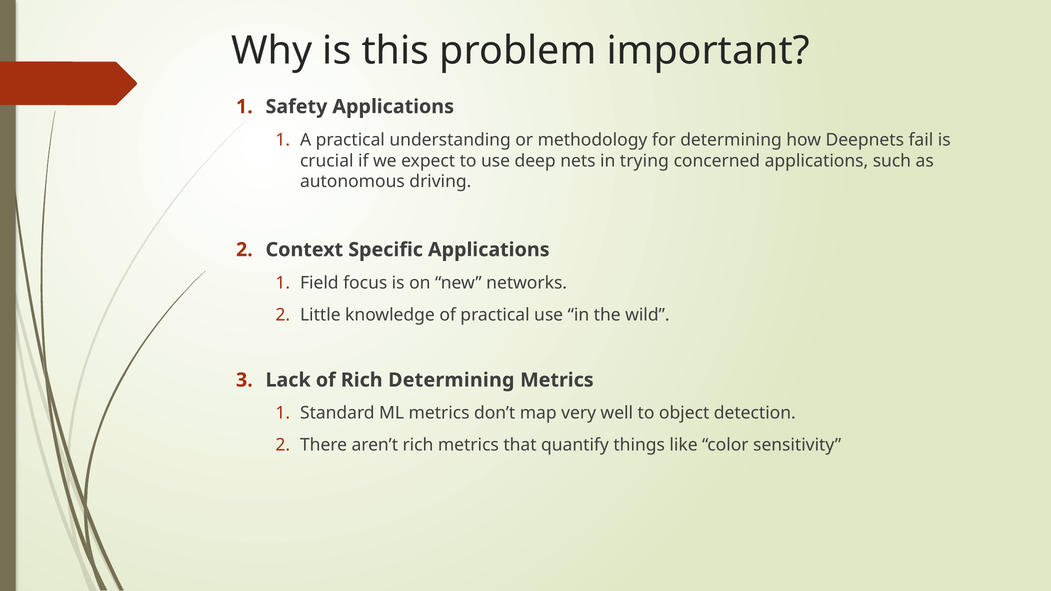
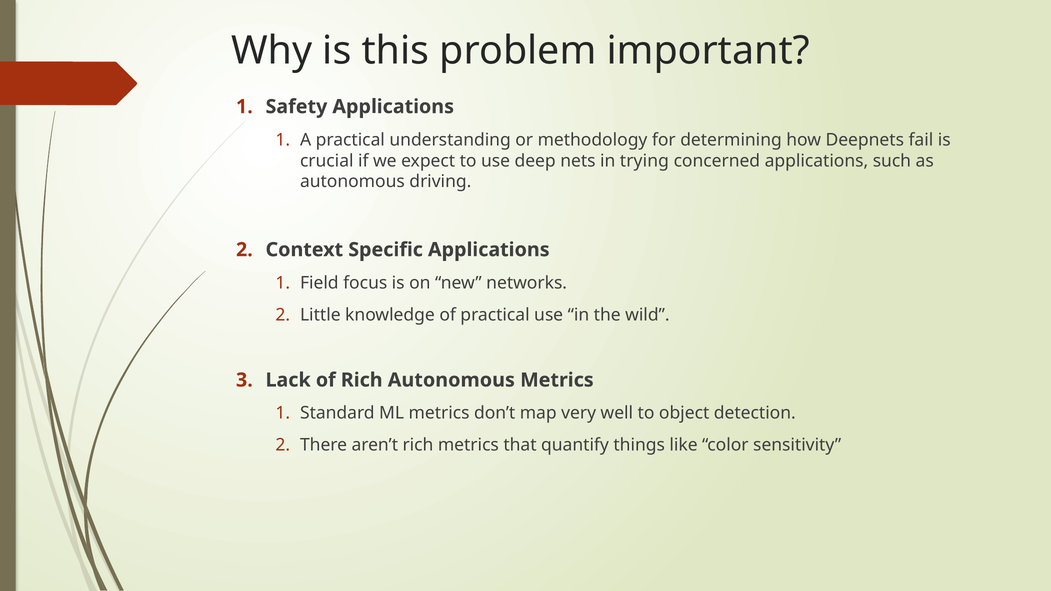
Rich Determining: Determining -> Autonomous (451, 380)
